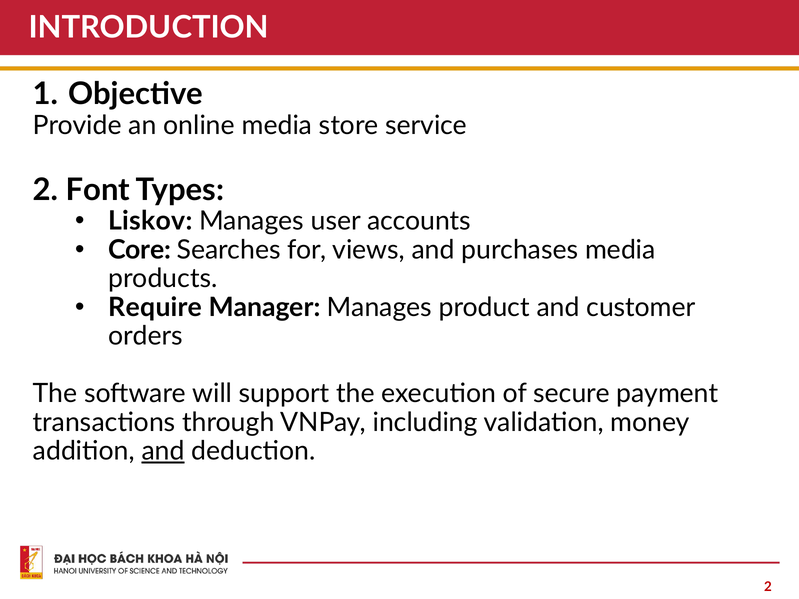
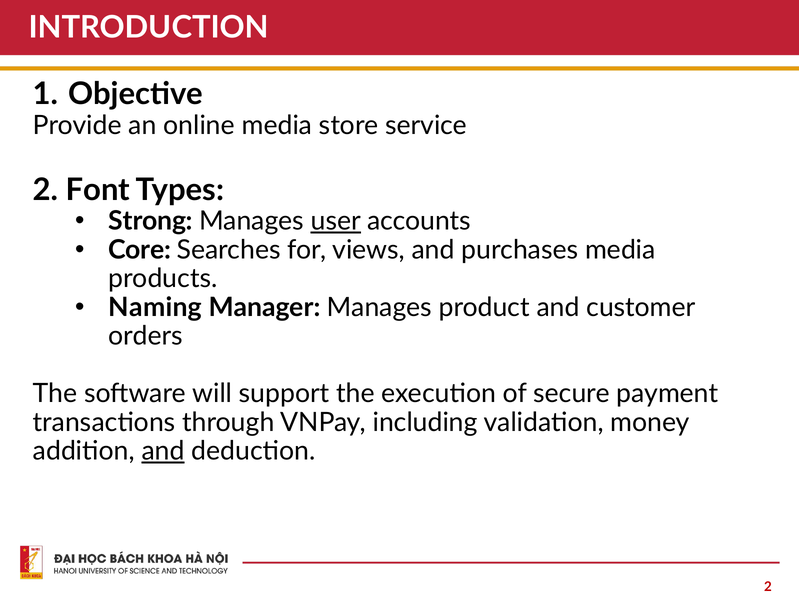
Liskov: Liskov -> Strong (151, 221)
user underline: none -> present (336, 221)
Require: Require -> Naming (155, 307)
